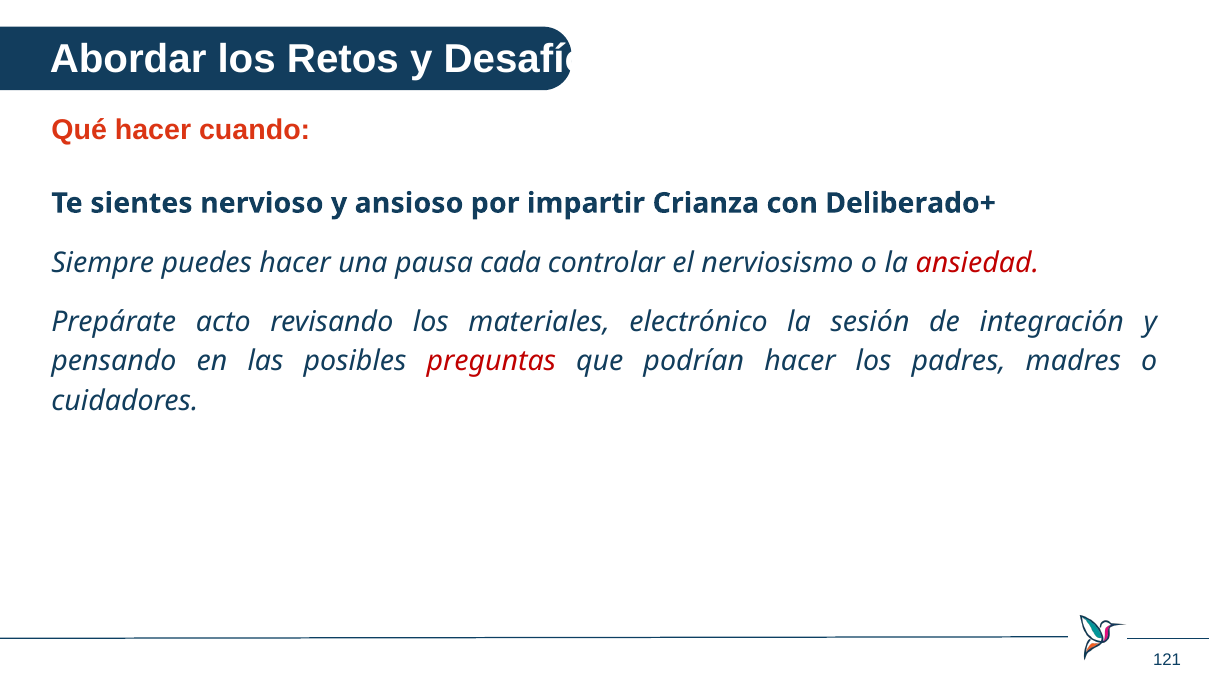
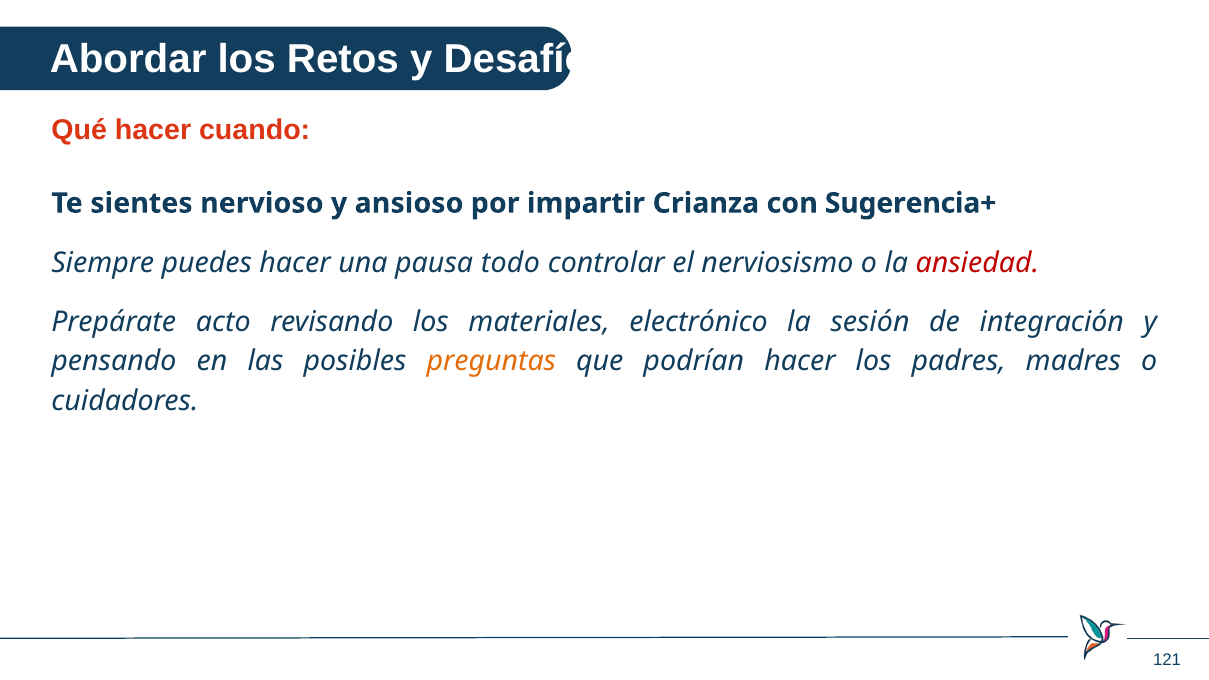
Deliberado+: Deliberado+ -> Sugerencia+ (911, 203)
cada: cada -> todo (510, 263)
preguntas colour: red -> orange (491, 362)
